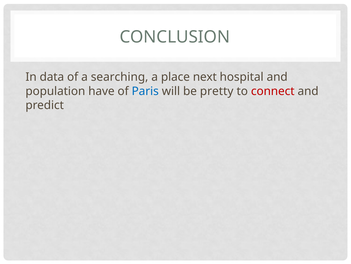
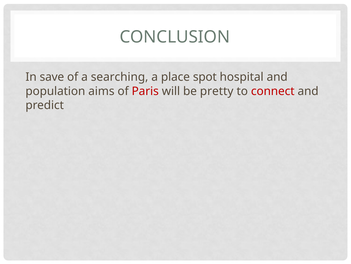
data: data -> save (52, 77)
next: next -> spot (205, 77)
have: have -> aims (101, 91)
Paris colour: blue -> red (145, 91)
